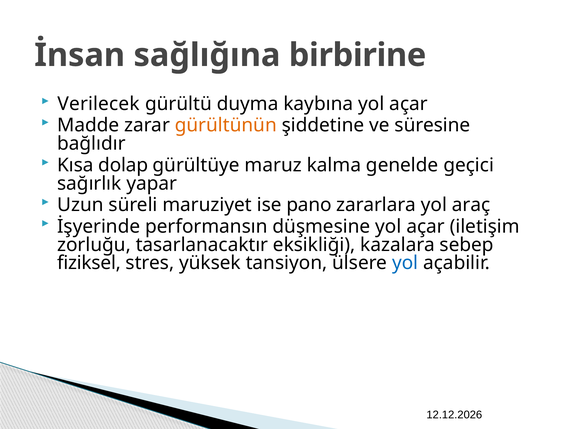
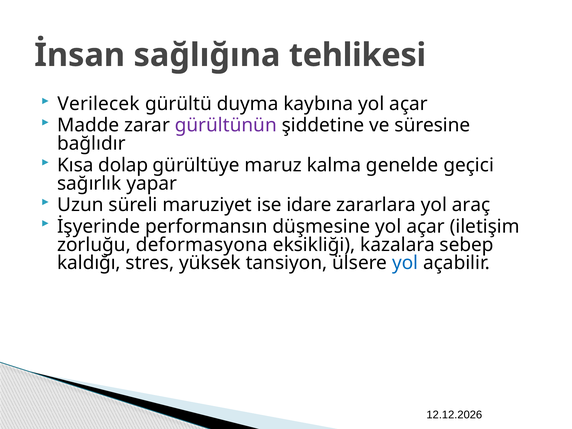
birbirine: birbirine -> tehlikesi (358, 55)
gürültünün colour: orange -> purple (226, 125)
pano: pano -> idare (309, 205)
tasarlanacaktır: tasarlanacaktır -> deformasyona (202, 245)
fiziksel: fiziksel -> kaldığı (89, 263)
